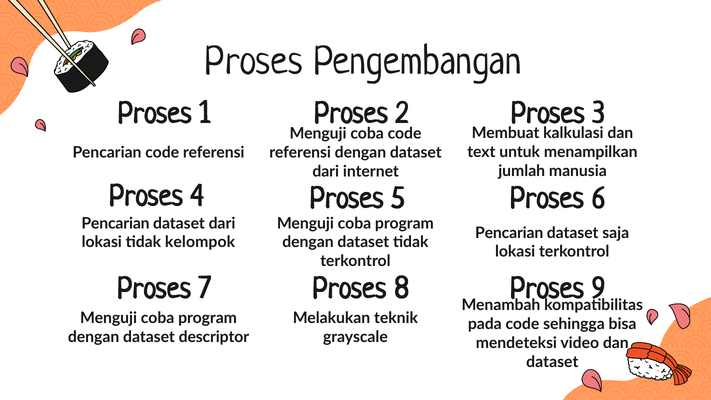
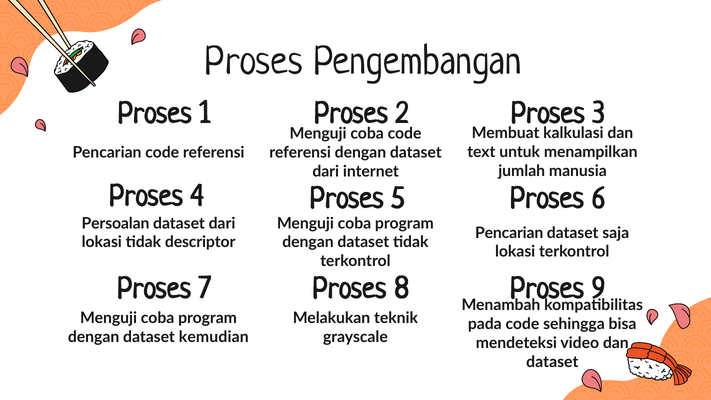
Pencarian: Pencarian -> Persoalan (115, 223)
kelompok: kelompok -> descriptor (200, 242)
descriptor: descriptor -> kemudian (214, 337)
